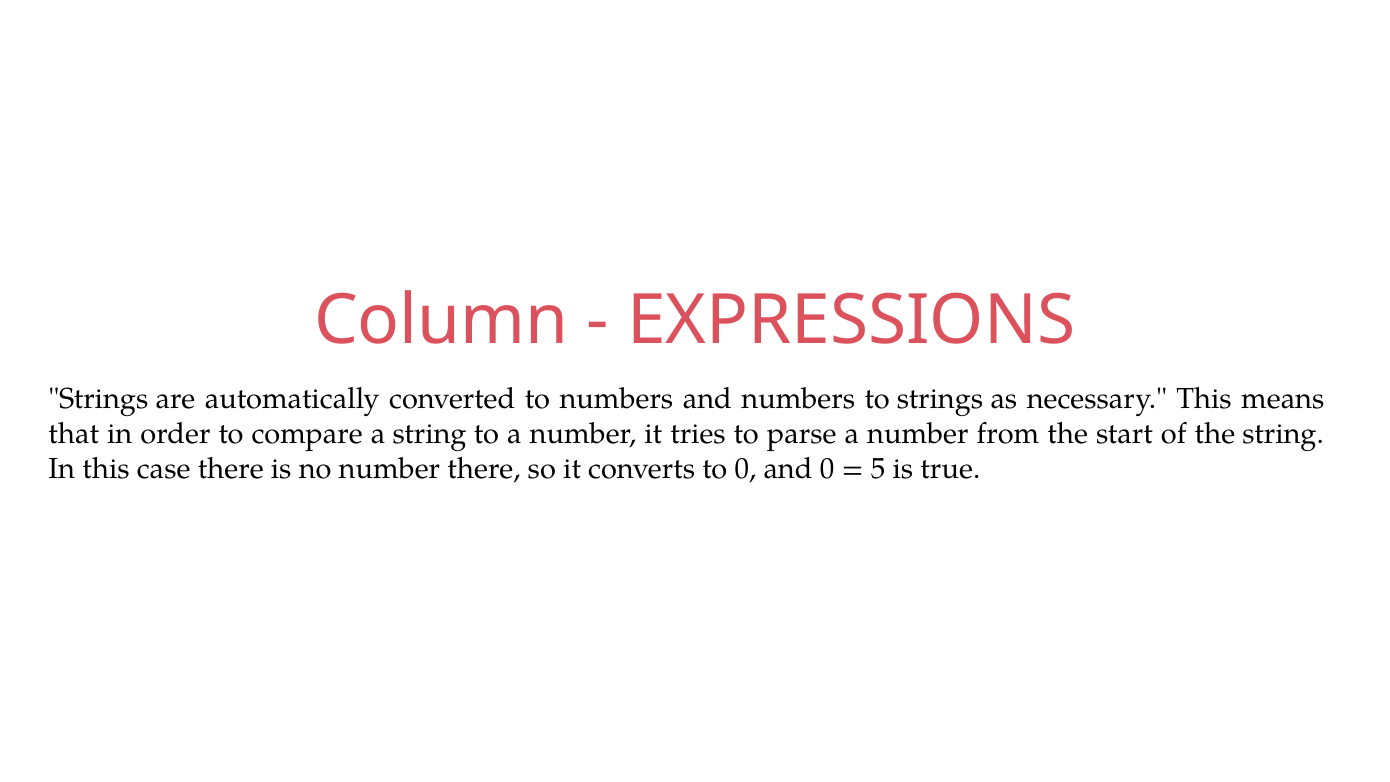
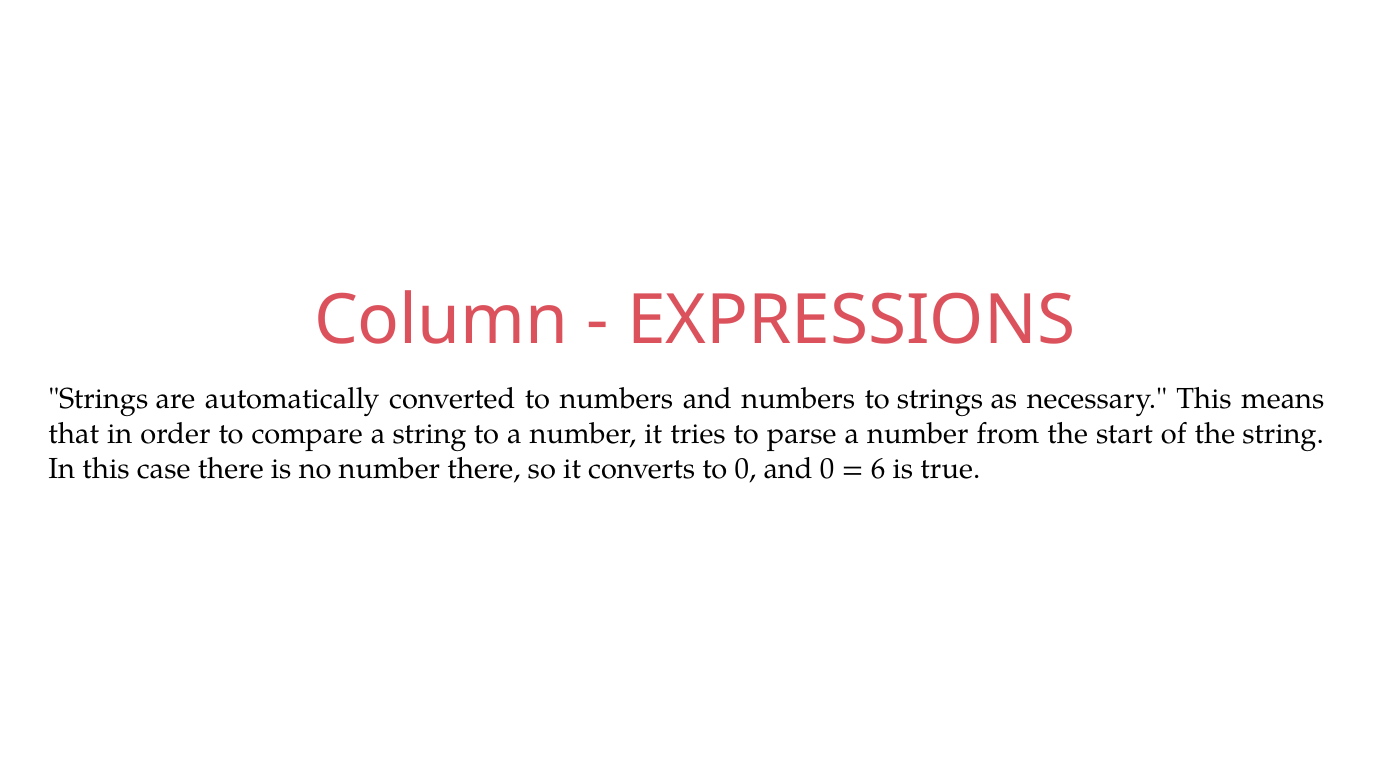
5: 5 -> 6 (878, 469)
